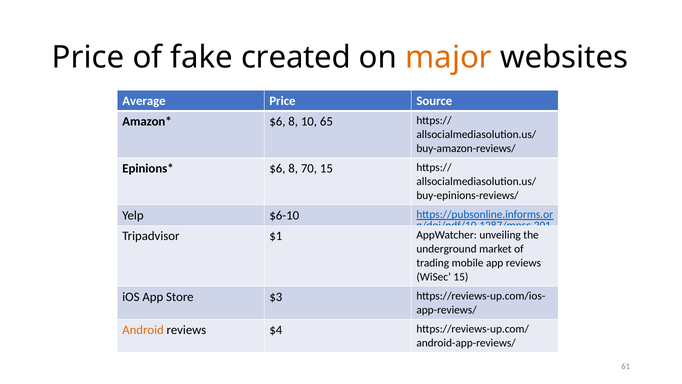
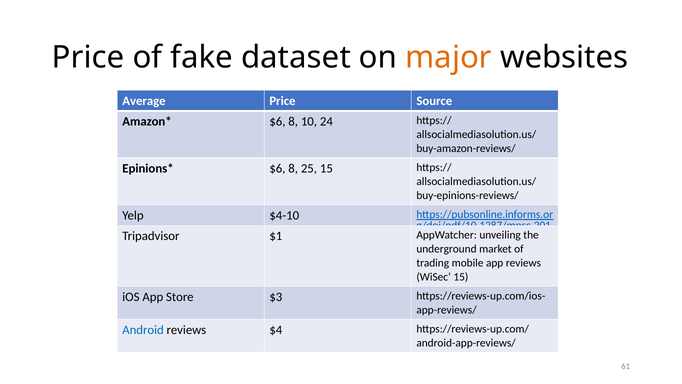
created: created -> dataset (296, 57)
65: 65 -> 24 (326, 121)
70: 70 -> 25 (309, 168)
$6-10: $6-10 -> $4-10 (284, 215)
Android colour: orange -> blue (143, 330)
